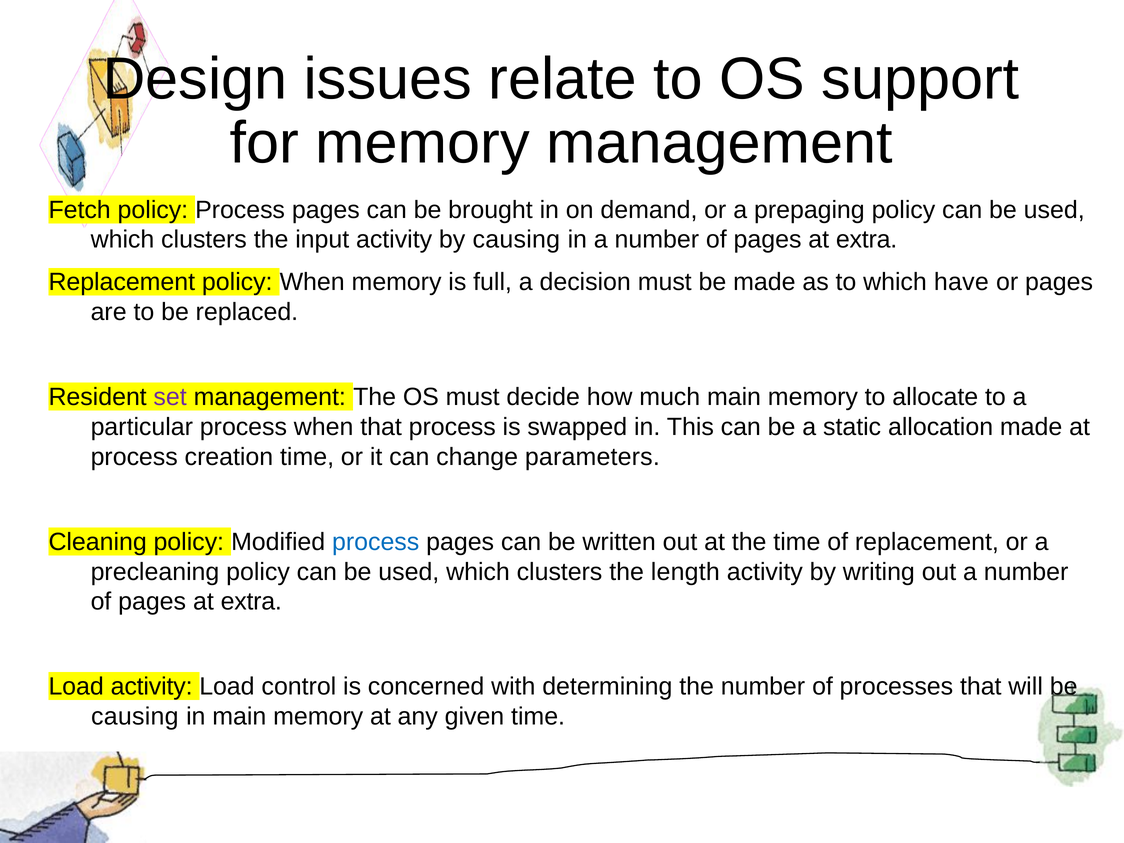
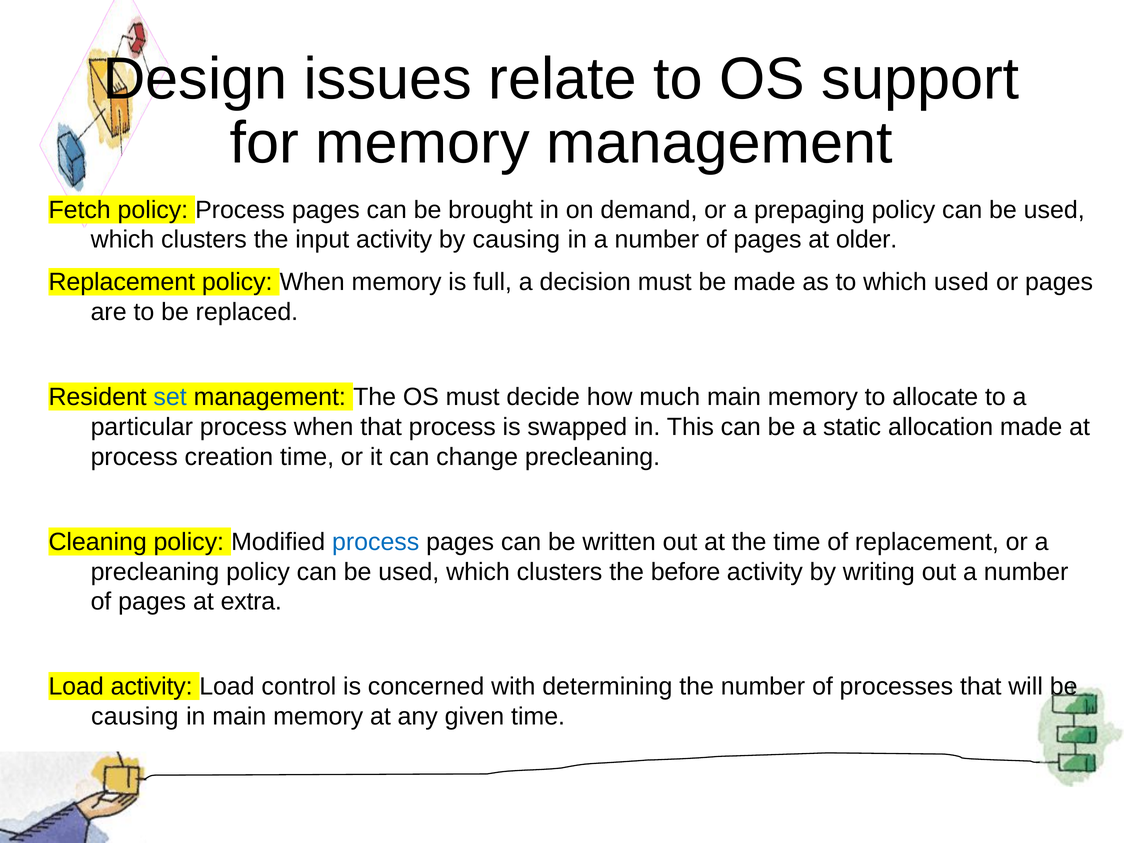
extra: extra -> older (867, 240)
which have: have -> used (961, 282)
set colour: purple -> blue (170, 397)
change parameters: parameters -> precleaning (592, 457)
length: length -> before (686, 572)
